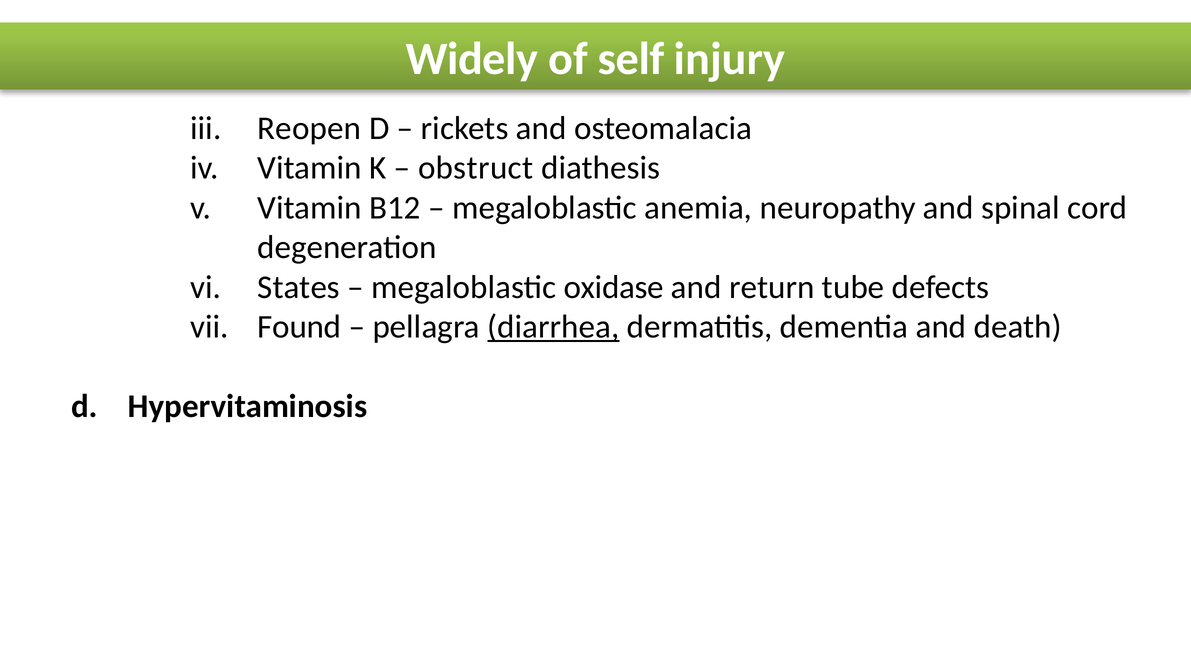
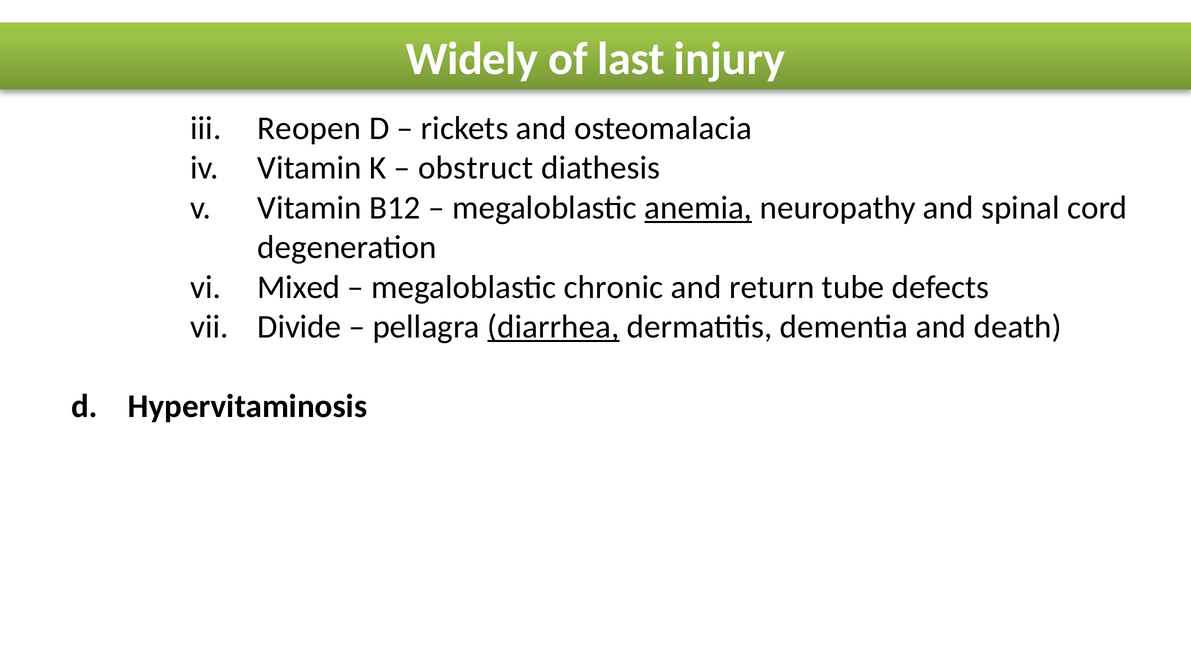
self: self -> last (631, 59)
anemia underline: none -> present (698, 208)
States: States -> Mixed (299, 287)
oxidase: oxidase -> chronic (614, 287)
Found: Found -> Divide (299, 327)
